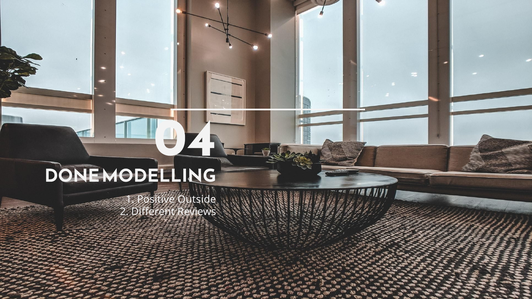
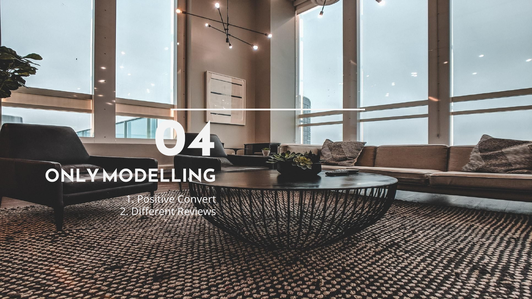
DONE: DONE -> ONLY (72, 176)
Outside: Outside -> Convert (197, 200)
